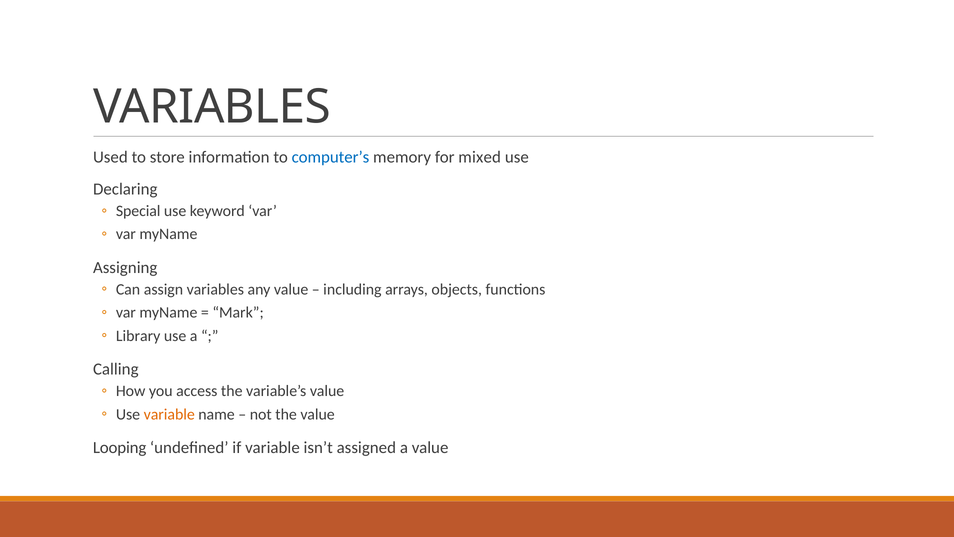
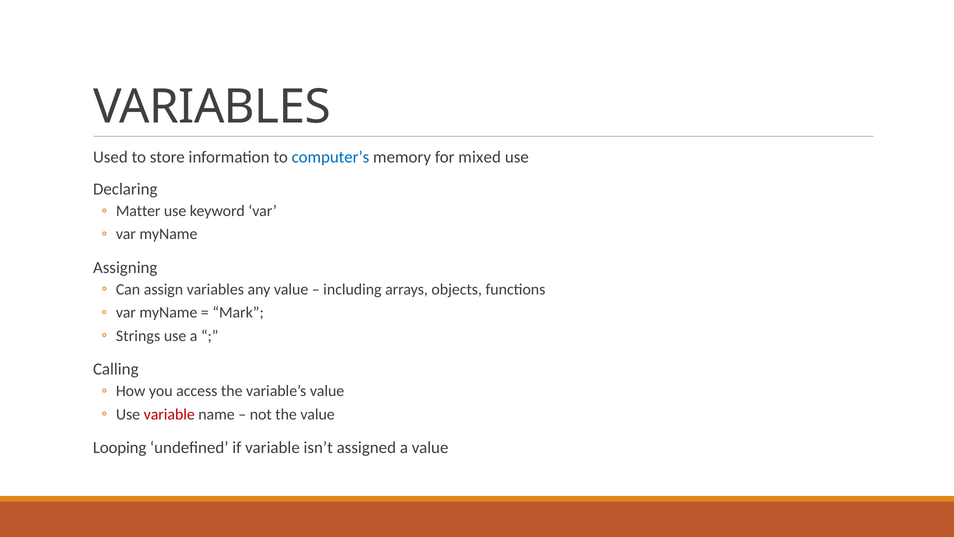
Special: Special -> Matter (138, 211)
Library: Library -> Strings (138, 336)
variable colour: orange -> red (169, 414)
